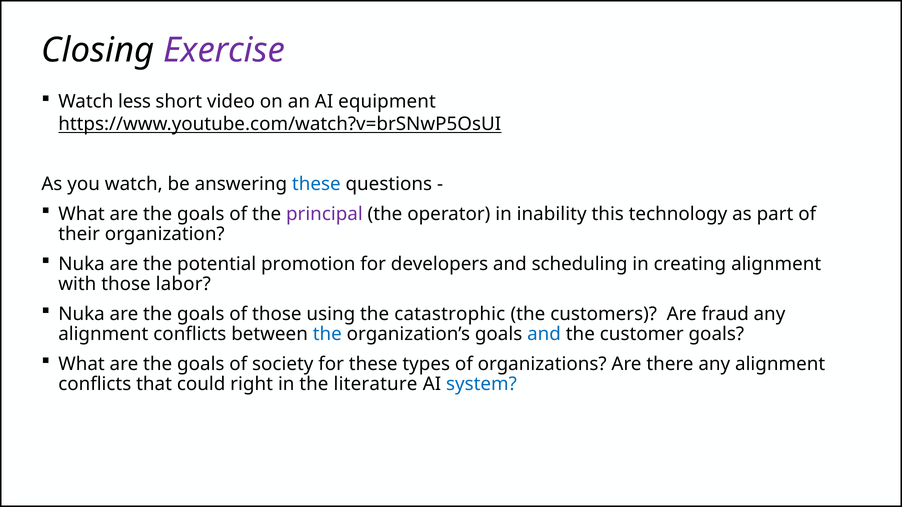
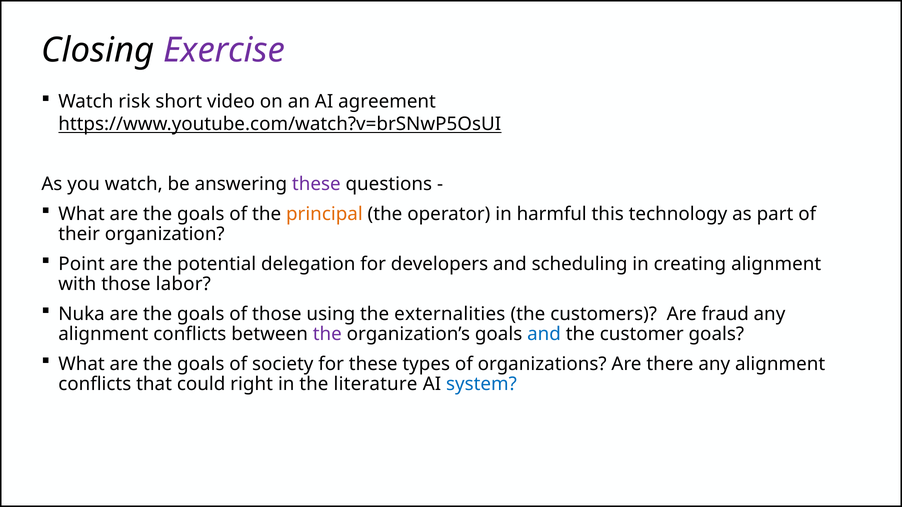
less: less -> risk (134, 102)
equipment: equipment -> agreement (387, 102)
these colour: blue -> purple (316, 184)
principal colour: purple -> orange (324, 214)
inability: inability -> harmful (552, 214)
Nuka: Nuka -> Point (81, 264)
promotion: promotion -> delegation (308, 264)
catastrophic: catastrophic -> externalities (450, 314)
the colour: blue -> purple (327, 334)
